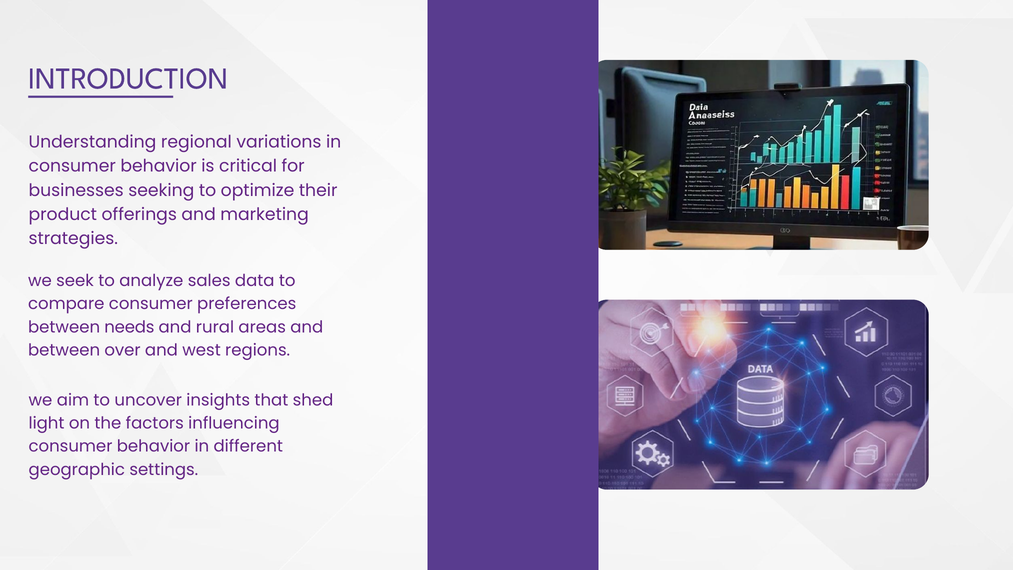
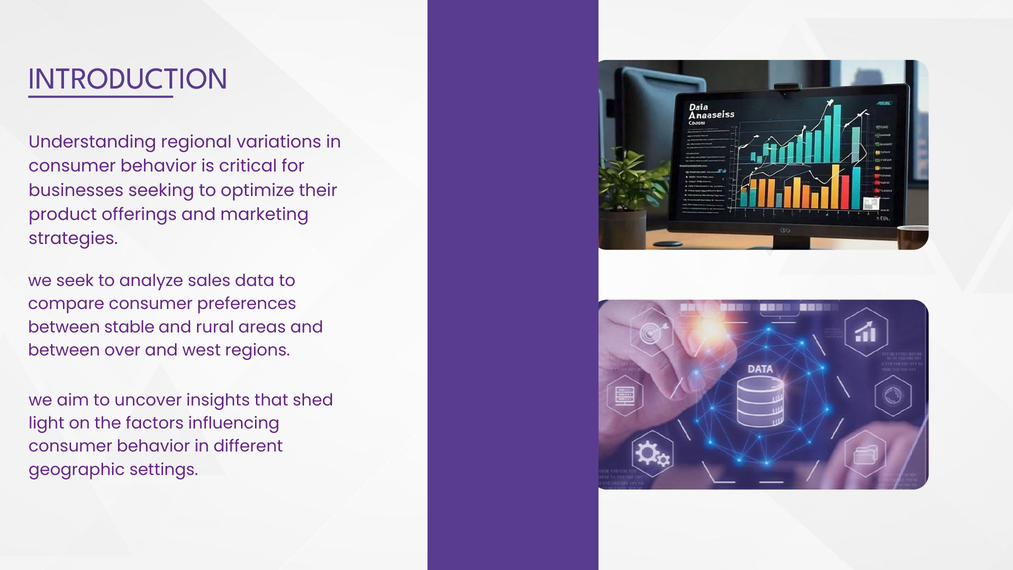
needs: needs -> stable (129, 327)
